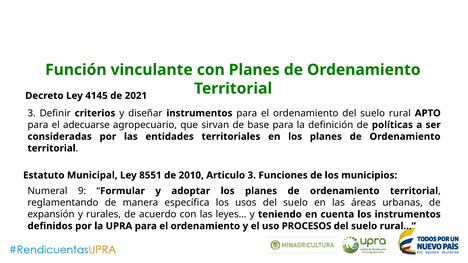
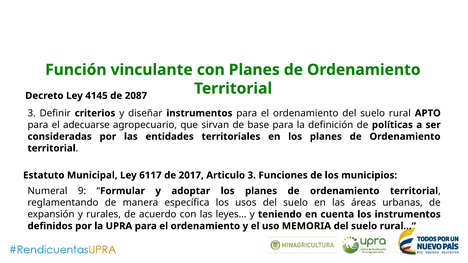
2021: 2021 -> 2087 (136, 96)
8551: 8551 -> 6117 (150, 175)
2010: 2010 -> 2017 (191, 175)
PROCESOS: PROCESOS -> MEMORIA (306, 226)
